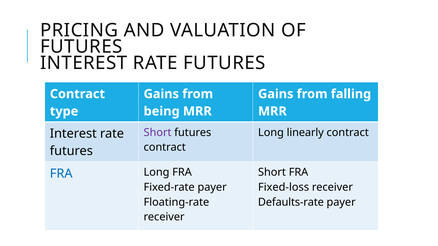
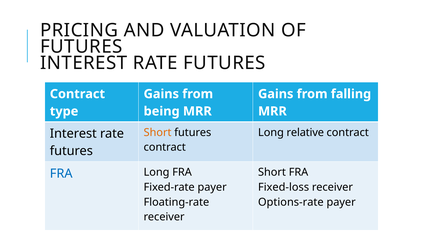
Short colour: purple -> orange (158, 133)
linearly: linearly -> relative (305, 133)
Defaults-rate: Defaults-rate -> Options-rate (291, 202)
